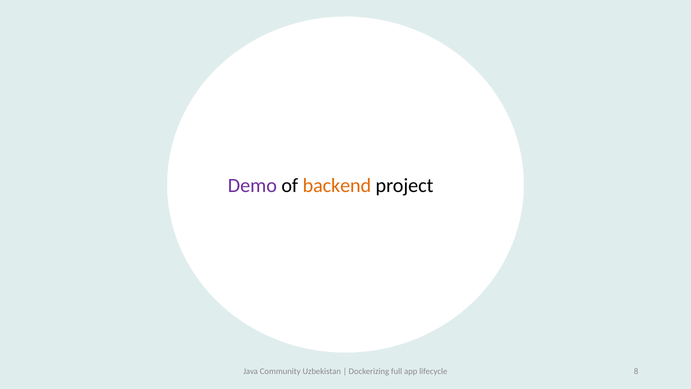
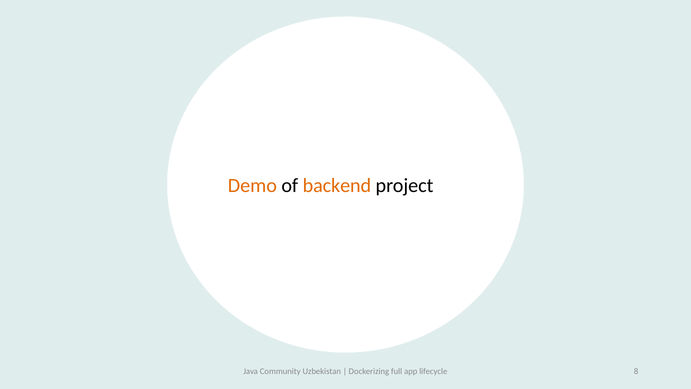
Demo colour: purple -> orange (252, 186)
